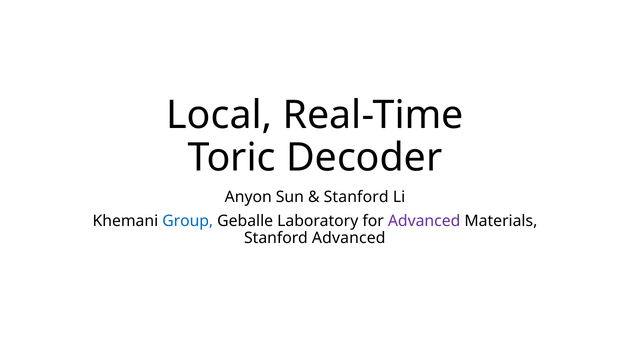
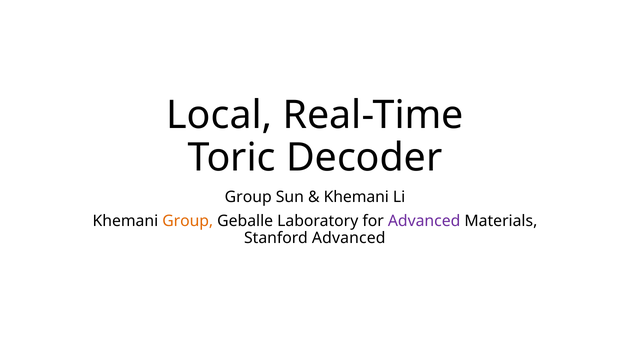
Anyon: Anyon -> Group (248, 197)
Stanford: Stanford -> Khemani (356, 197)
Group colour: blue -> orange (188, 220)
